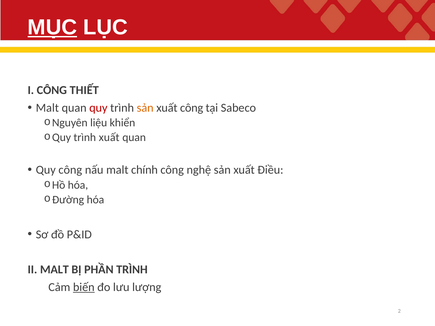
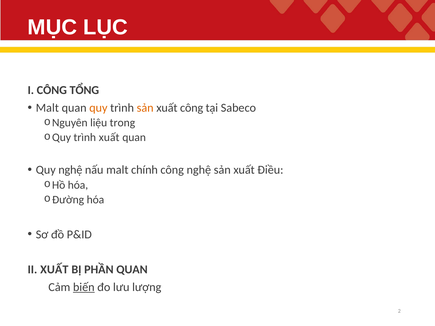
MỤC underline: present -> none (52, 27)
THIẾT: THIẾT -> TỔNG (84, 90)
quy colour: red -> orange (98, 108)
khiển: khiển -> trong (122, 123)
Quy công: công -> nghệ (70, 170)
II MALT: MALT -> XUẤT (54, 270)
PHẦN TRÌNH: TRÌNH -> QUAN (132, 270)
